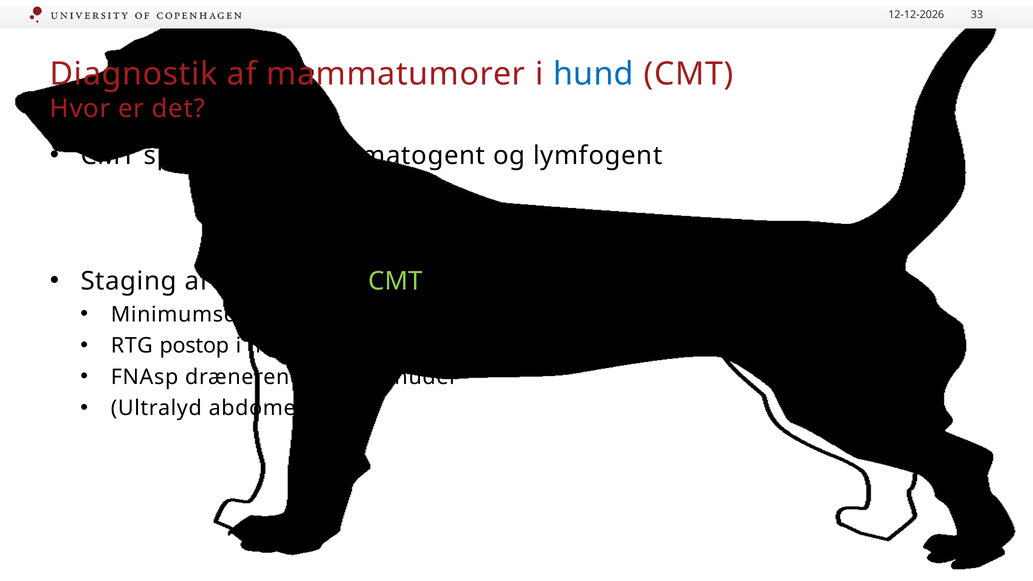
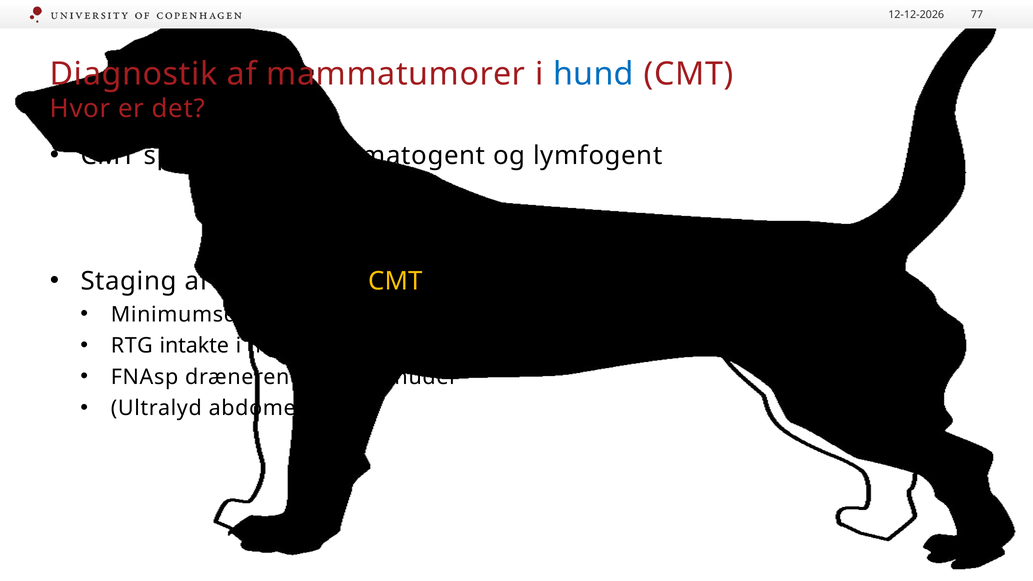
33: 33 -> 77 (977, 15)
CMT colour: light green -> yellow (395, 281)
postop: postop -> intakte (194, 346)
